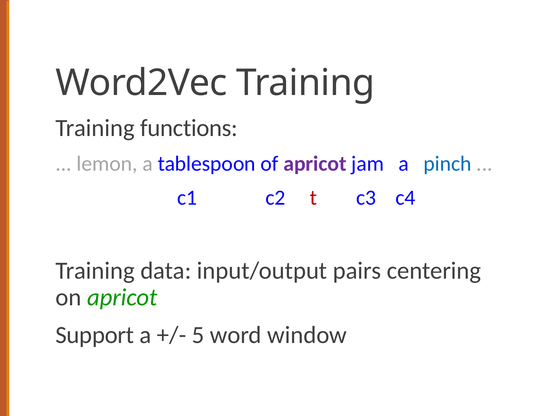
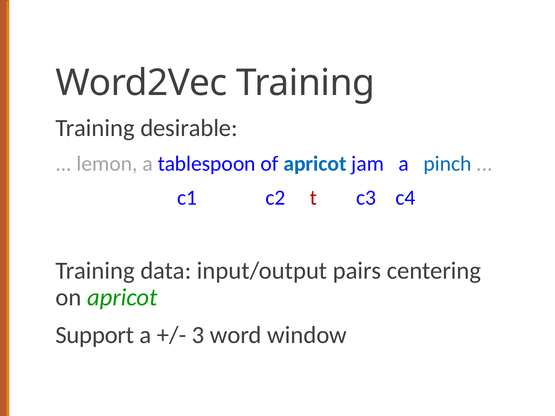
functions: functions -> desirable (189, 128)
apricot colour: purple -> blue (315, 164)
5: 5 -> 3 (198, 335)
